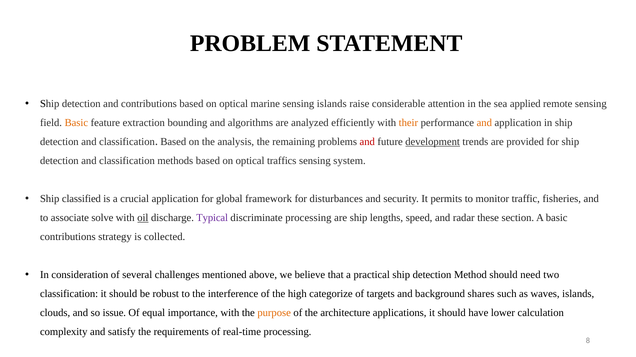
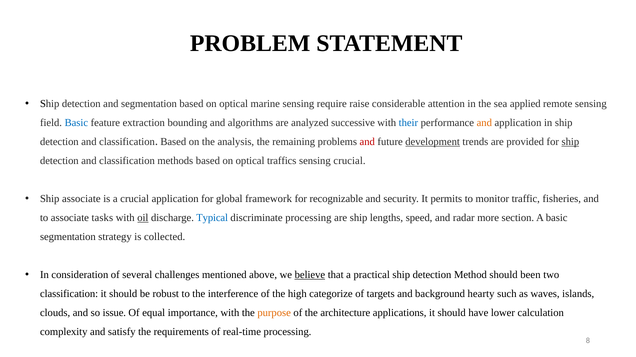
and contributions: contributions -> segmentation (149, 104)
sensing islands: islands -> require (332, 104)
Basic colour: orange -> blue (76, 123)
efficiently: efficiently -> successive (353, 123)
their colour: orange -> blue (408, 123)
ship underline: none -> present (570, 142)
sensing system: system -> crucial (350, 161)
Ship classified: classified -> associate (81, 199)
disturbances: disturbances -> recognizable (336, 199)
solve: solve -> tasks (102, 218)
Typical colour: purple -> blue (212, 218)
these: these -> more (488, 218)
contributions: contributions -> segmentation (68, 237)
believe underline: none -> present (310, 275)
need: need -> been (530, 275)
shares: shares -> hearty (481, 294)
